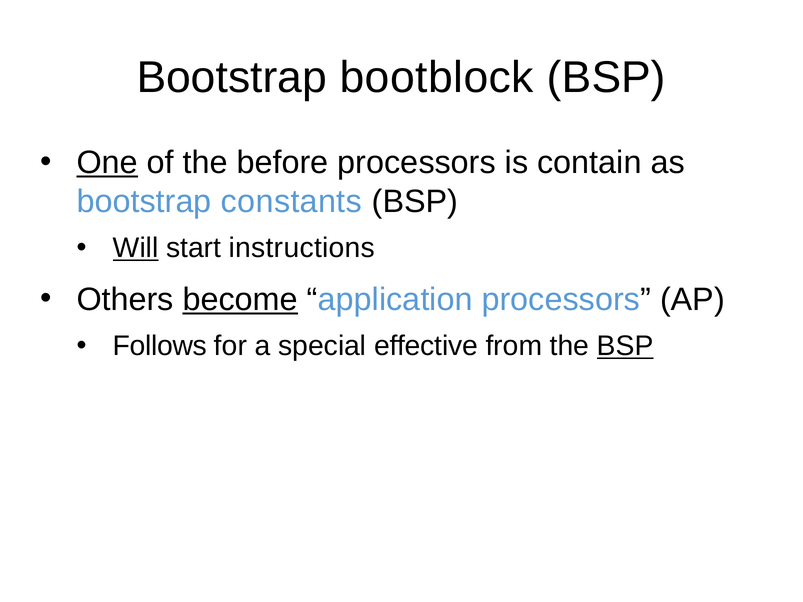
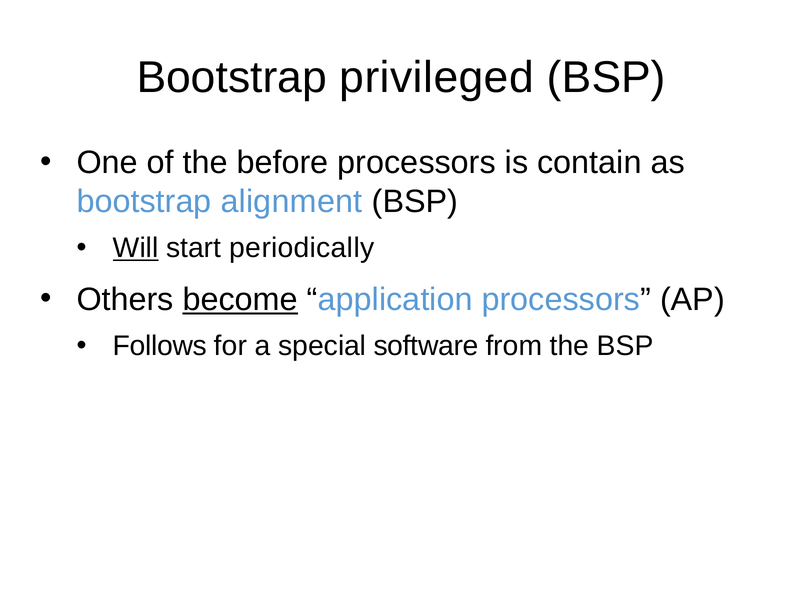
bootblock: bootblock -> privileged (437, 77)
One underline: present -> none (107, 163)
constants: constants -> alignment (291, 201)
instructions: instructions -> periodically (302, 248)
effective: effective -> software (426, 346)
BSP underline: present -> none (625, 346)
